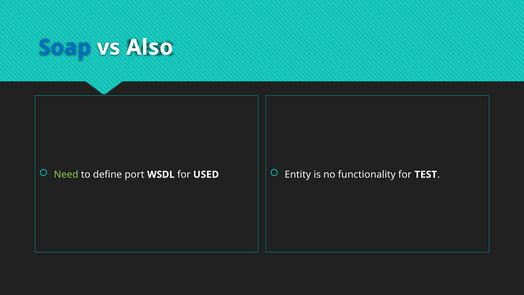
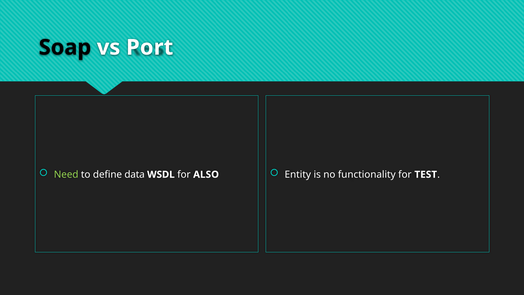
Soap colour: blue -> black (65, 47)
Also: Also -> Port (150, 47)
port: port -> data (135, 174)
USED: USED -> ALSO (206, 174)
